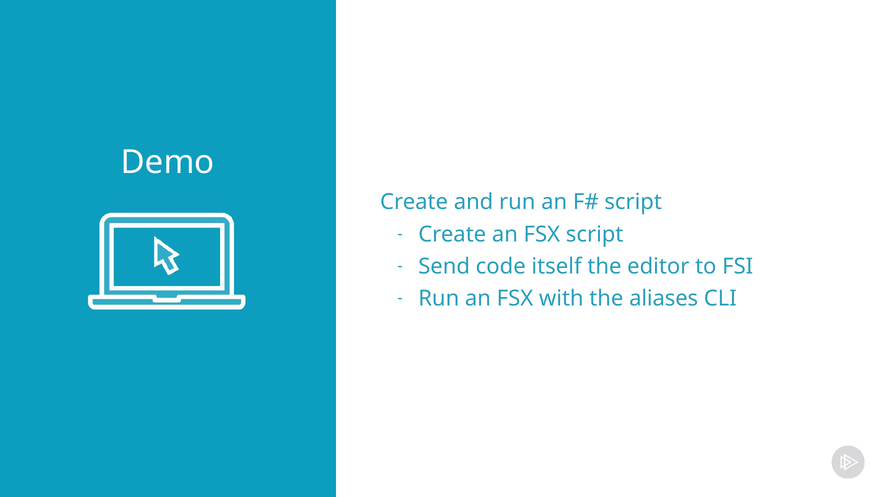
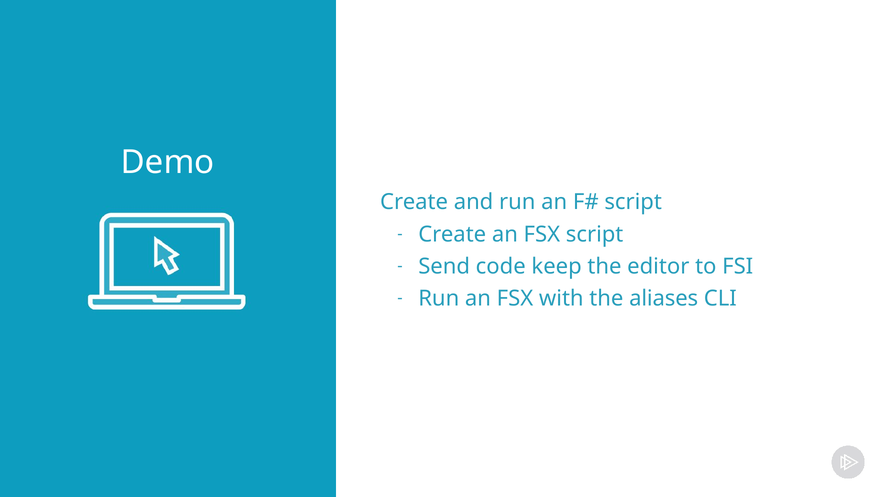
itself: itself -> keep (557, 266)
